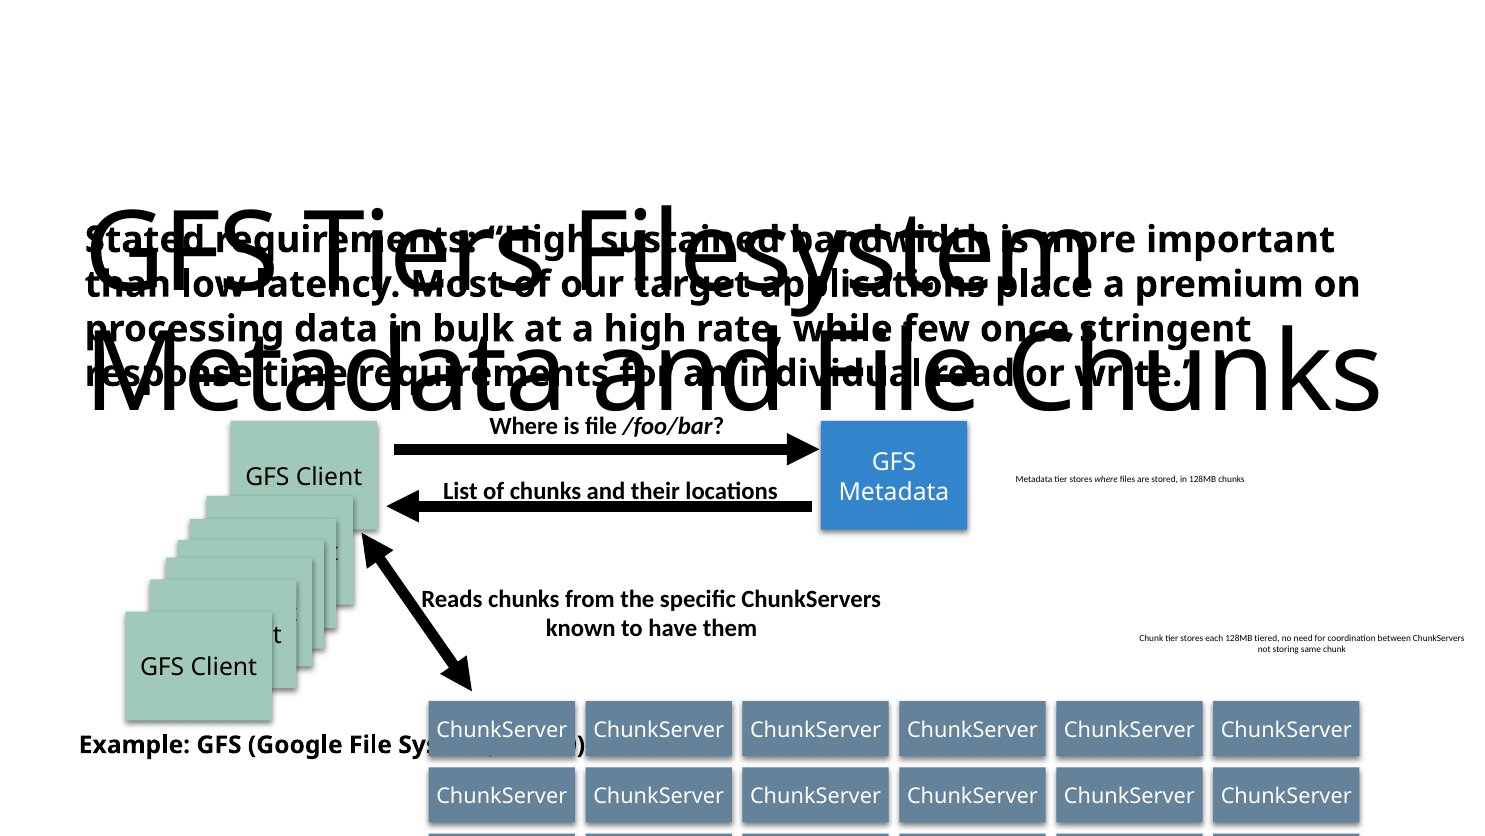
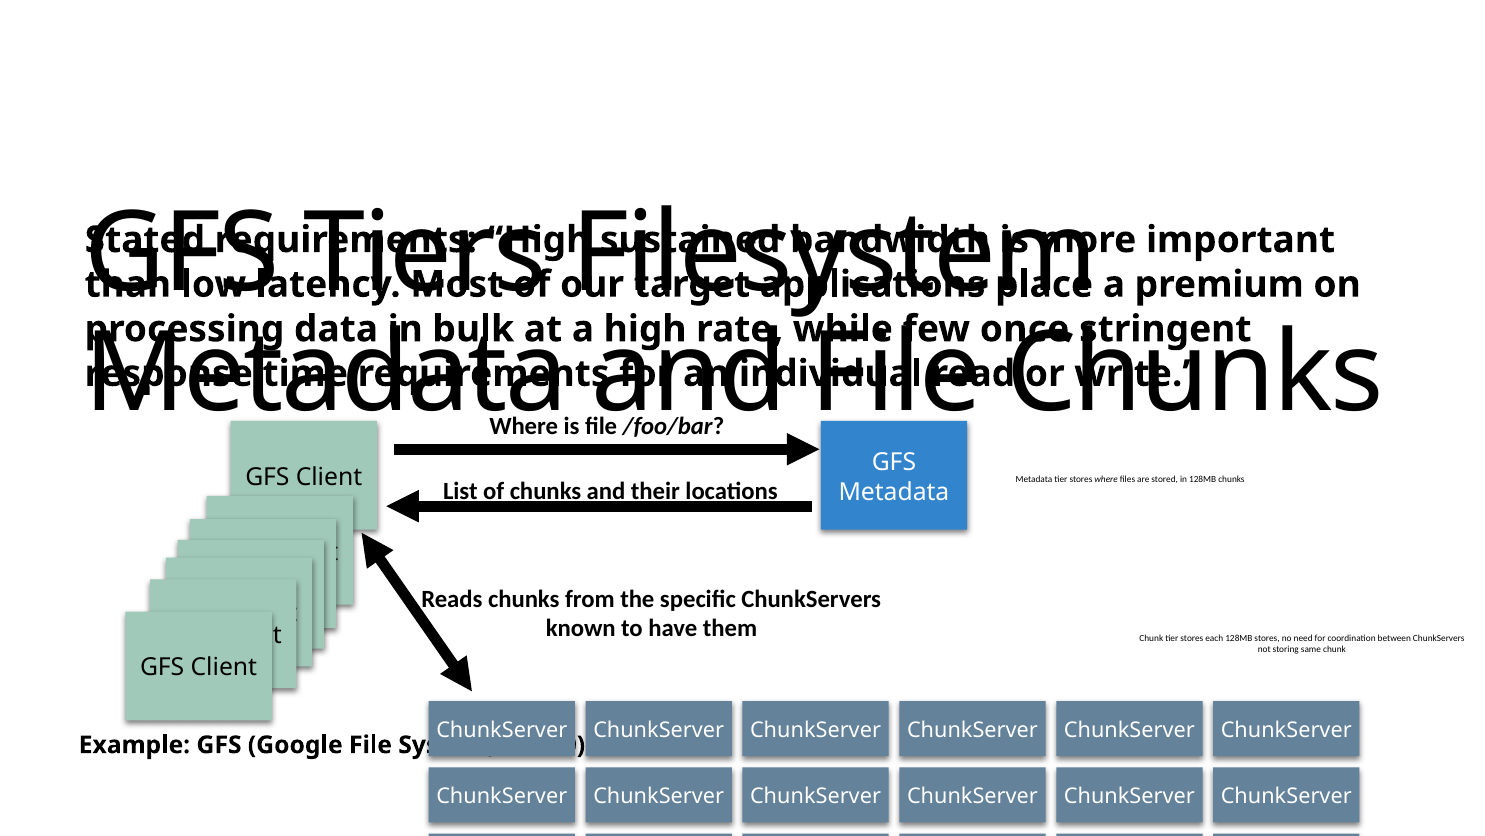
128MB tiered: tiered -> stores (1267, 638)
